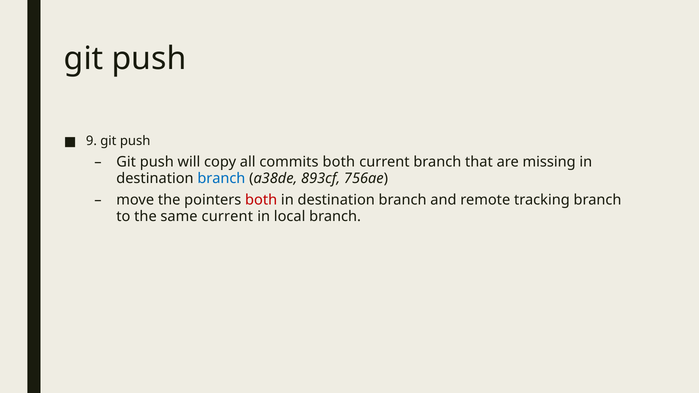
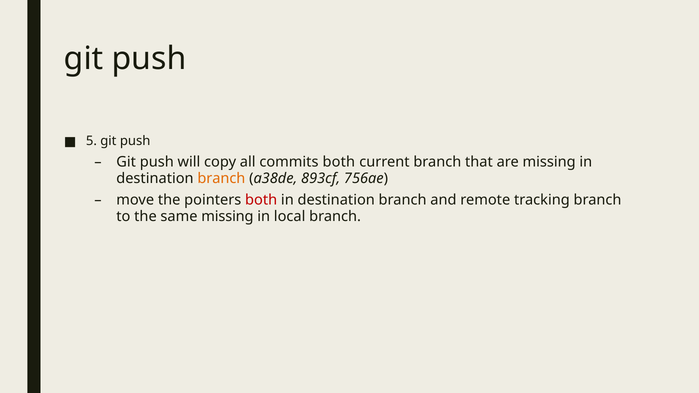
9: 9 -> 5 (91, 141)
branch colour: blue -> orange (221, 178)
same current: current -> missing (227, 216)
